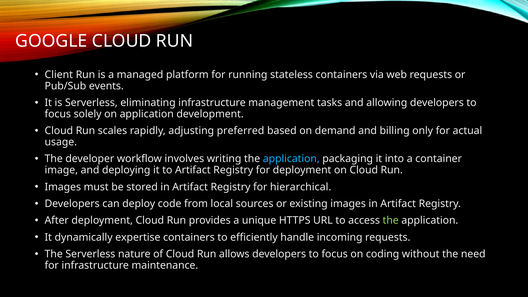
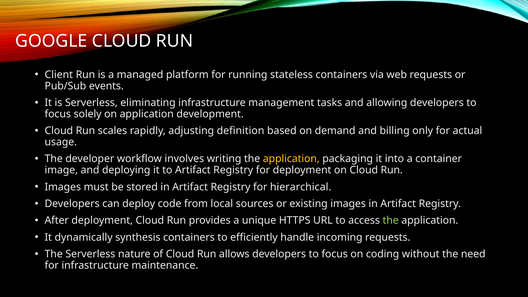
preferred: preferred -> definition (241, 131)
application colour: light blue -> yellow (291, 159)
expertise: expertise -> synthesis (138, 237)
